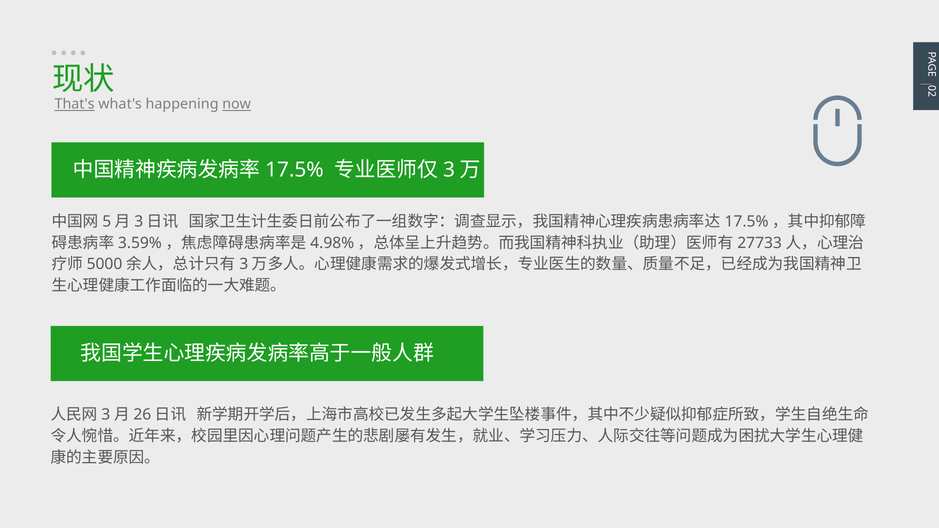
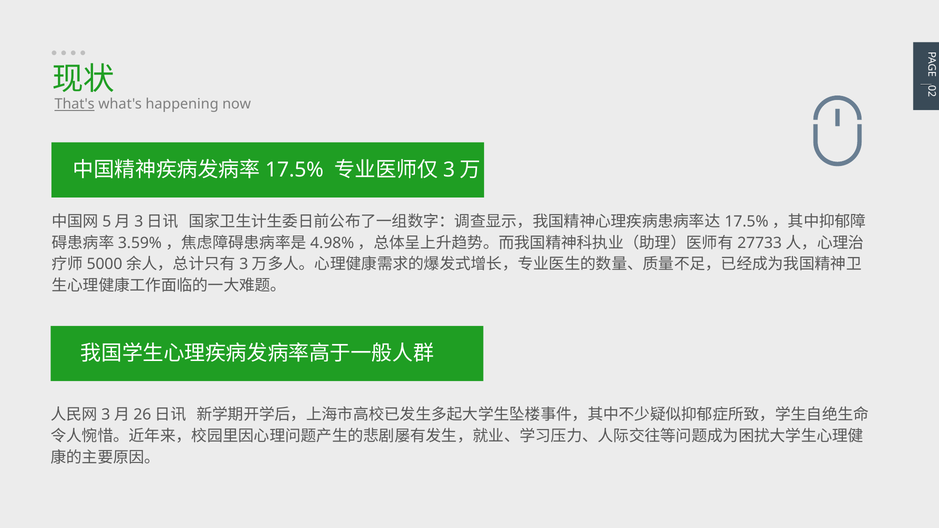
now underline: present -> none (237, 104)
